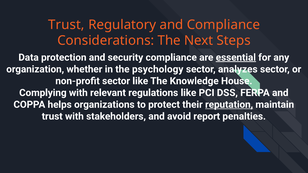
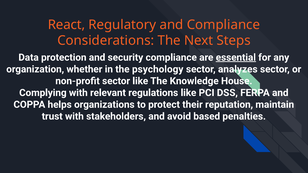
Trust: Trust -> React (66, 25)
reputation underline: present -> none (229, 105)
report: report -> based (207, 116)
